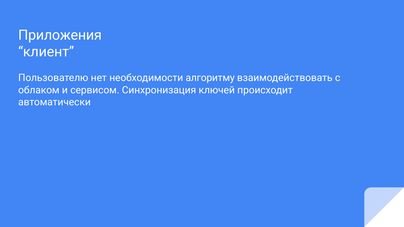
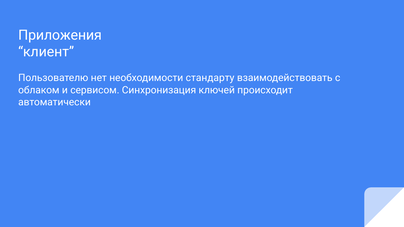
алгоритму: алгоритму -> стандарту (210, 78)
